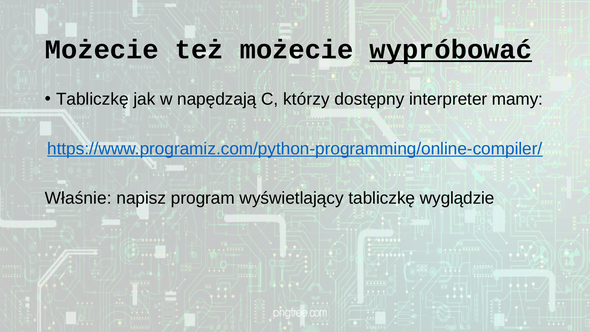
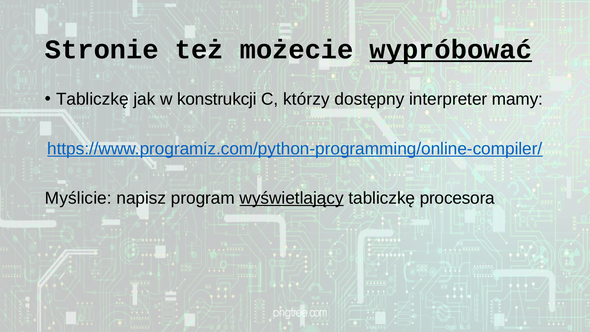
Możecie: Możecie -> Stronie (102, 50)
napędzają: napędzają -> konstrukcji (217, 99)
Właśnie: Właśnie -> Myślicie (78, 198)
wyświetlający underline: none -> present (292, 198)
wyglądzie: wyglądzie -> procesora (457, 198)
